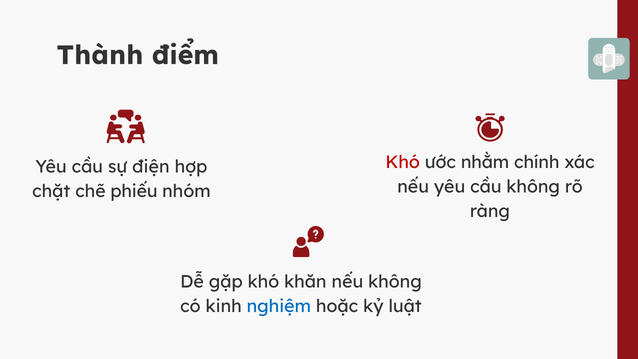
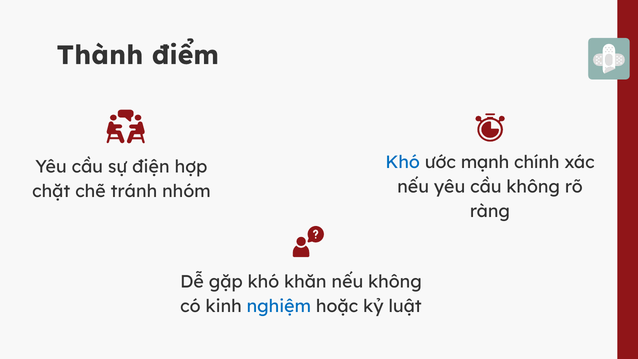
Khó colour: red -> blue (403, 162)
nhằm: nhằm -> mạnh (485, 162)
phiếu: phiếu -> tránh (134, 192)
